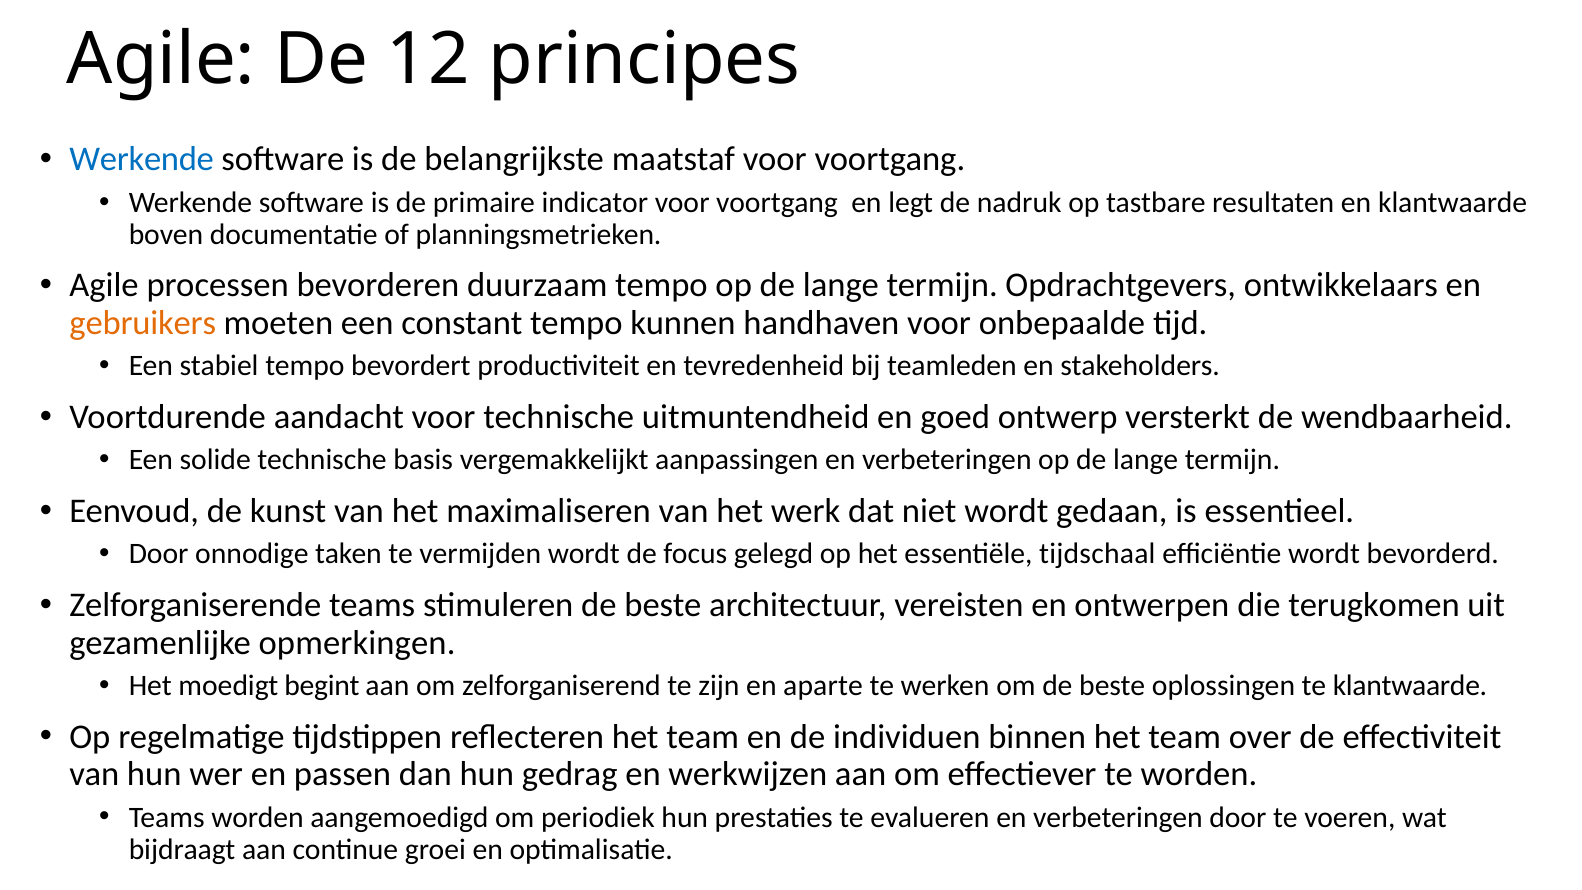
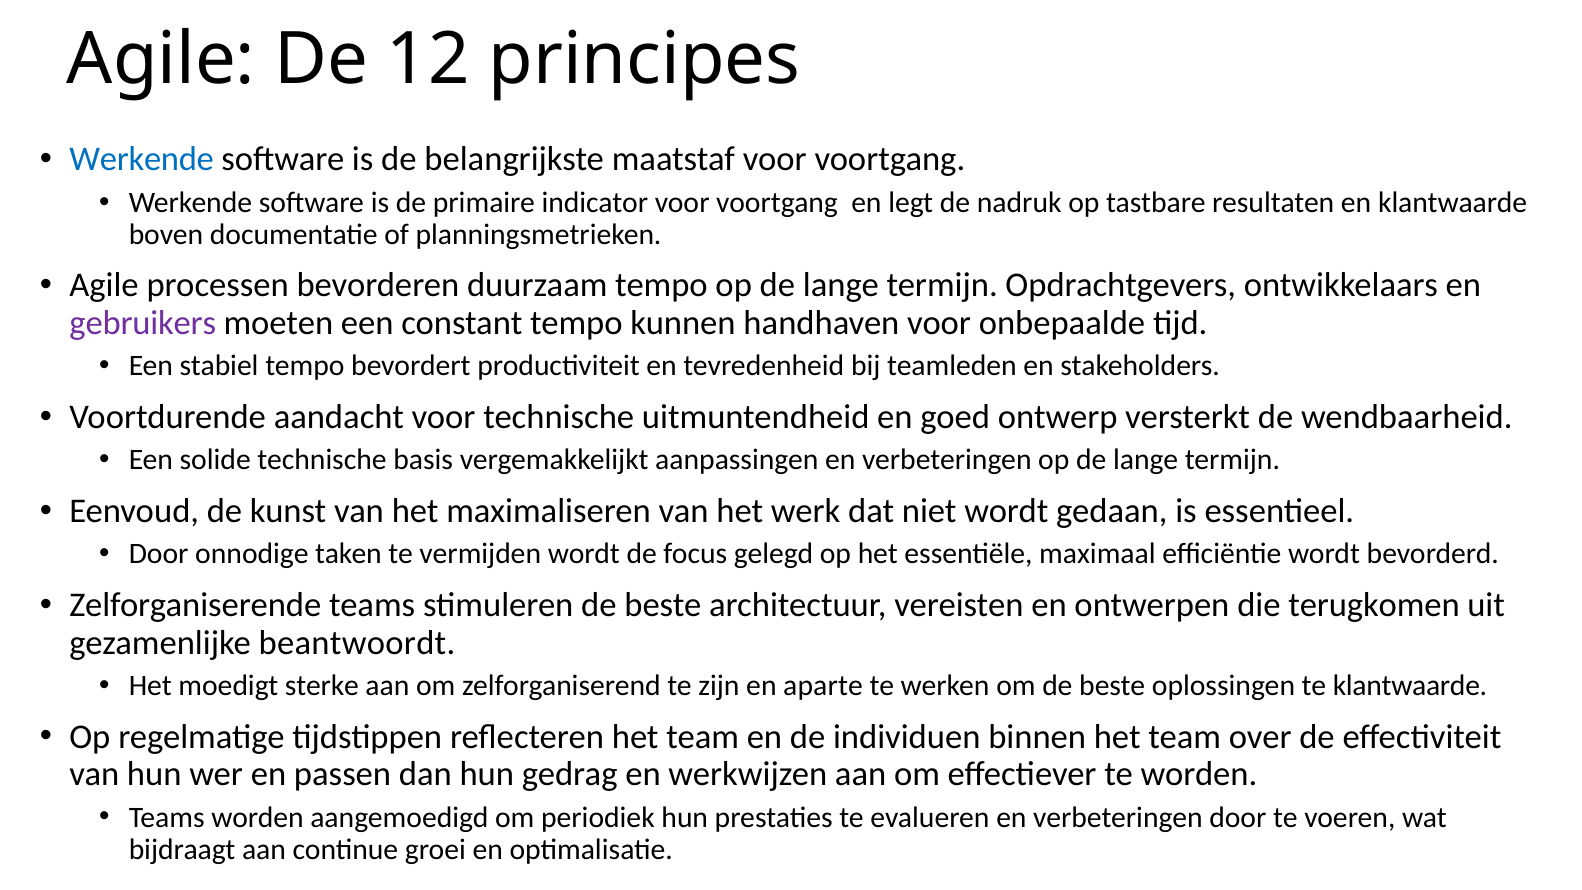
gebruikers colour: orange -> purple (143, 323)
tijdschaal: tijdschaal -> maximaal (1097, 554)
opmerkingen: opmerkingen -> beantwoordt (357, 643)
begint: begint -> sterke (322, 686)
